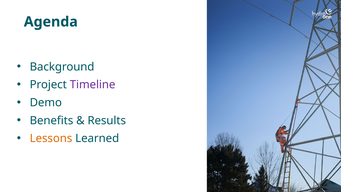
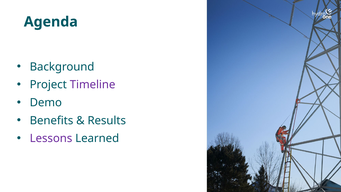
Lessons colour: orange -> purple (51, 138)
